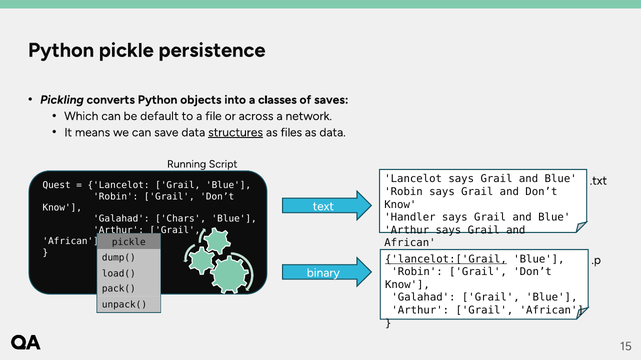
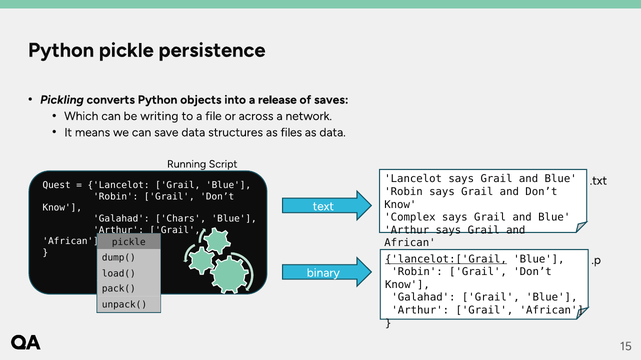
classes: classes -> release (277, 100)
default: default -> writing (159, 116)
structures underline: present -> none (236, 133)
Handler: Handler -> Complex (410, 218)
